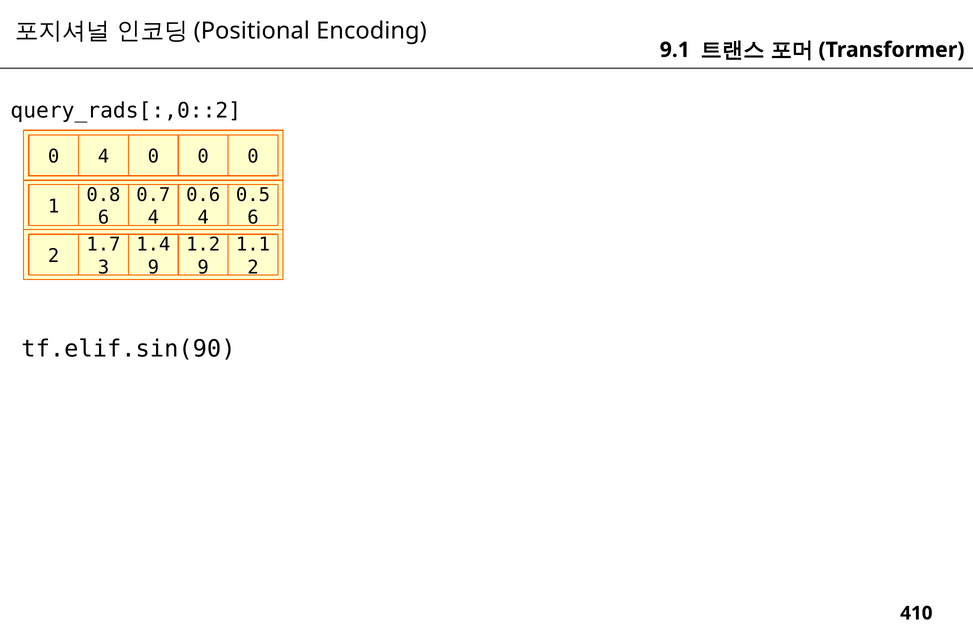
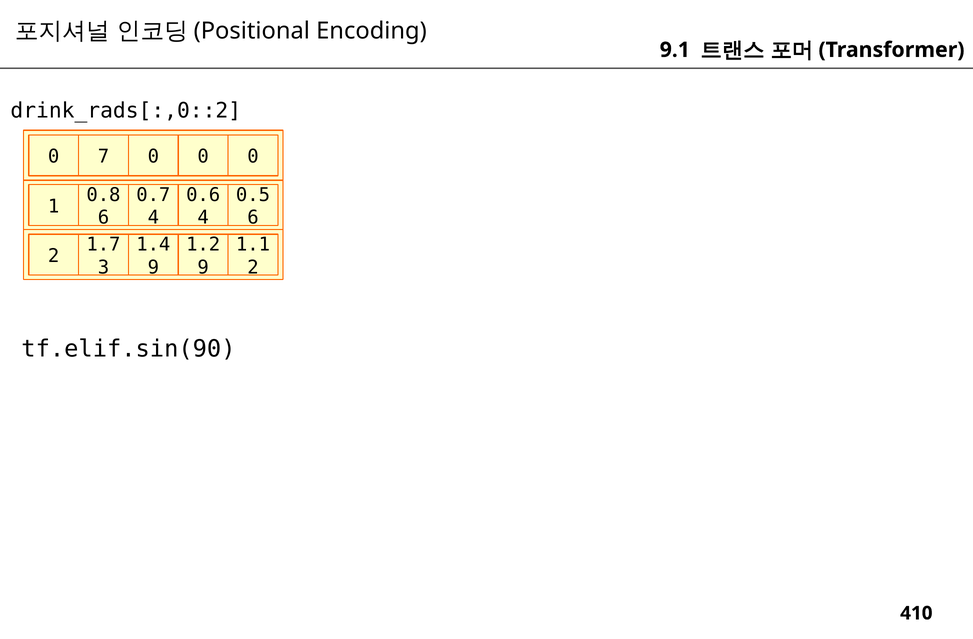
query_rads[:,0::2: query_rads[:,0::2 -> drink_rads[:,0::2 (126, 111)
0 4: 4 -> 7 (103, 157)
